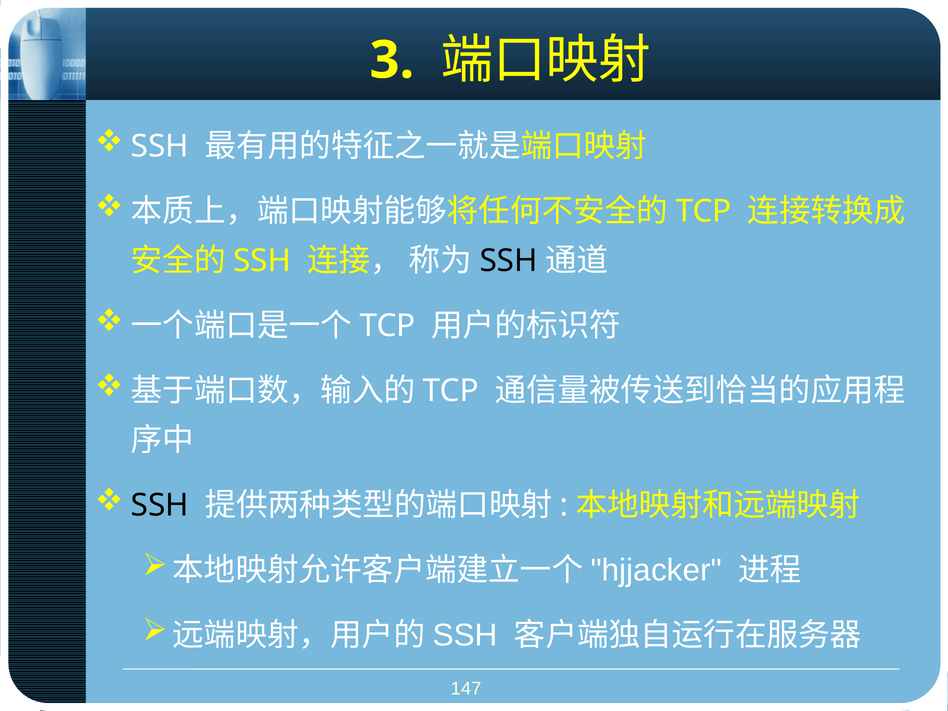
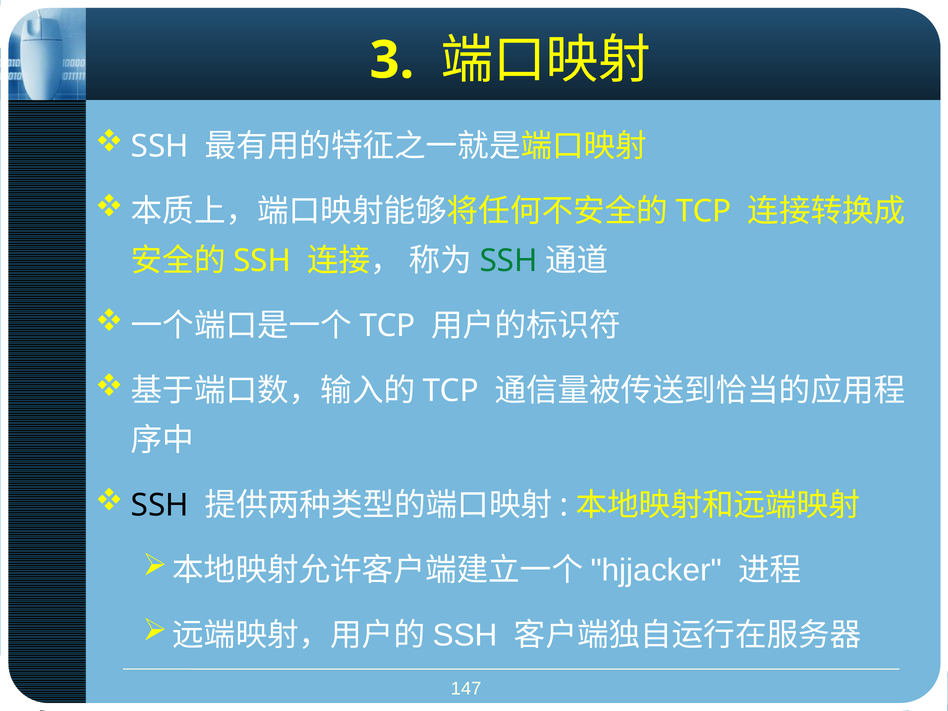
SSH colour: black -> green (509, 261)
